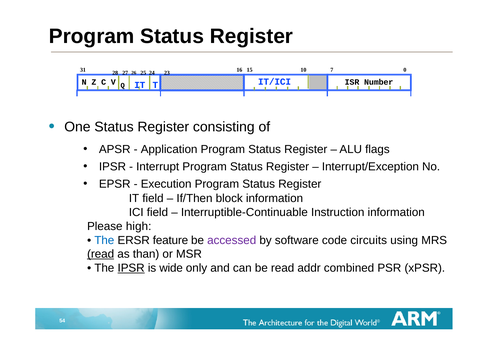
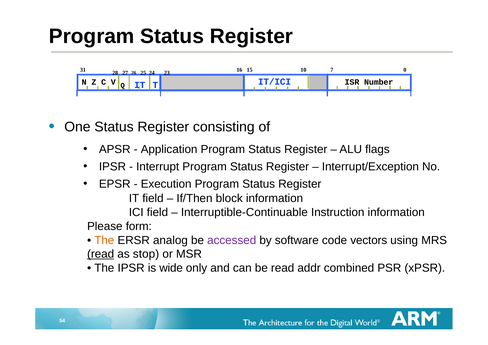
high: high -> form (139, 226)
The colour: blue -> orange (104, 240)
feature: feature -> analog (170, 240)
circuits: circuits -> vectors (369, 240)
than: than -> stop (146, 254)
IPSR underline: present -> none (131, 268)
